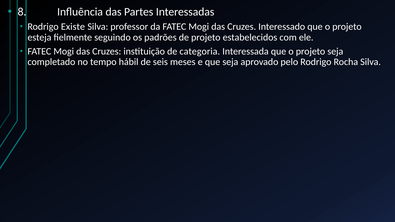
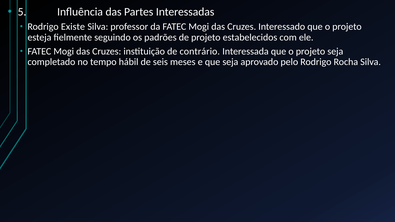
8: 8 -> 5 (22, 12)
categoria: categoria -> contrário (200, 51)
